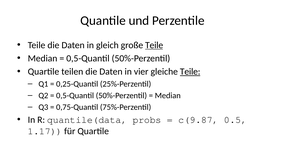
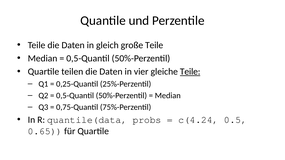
Teile underline: present -> none (154, 45)
c(9.87: c(9.87 -> c(4.24 (198, 120)
1.17: 1.17 -> 0.65 (45, 131)
